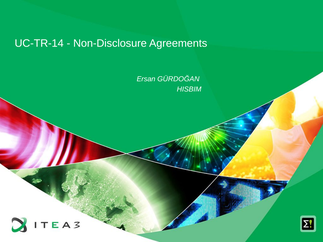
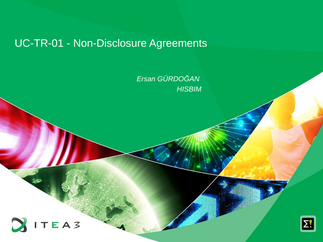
UC-TR-14: UC-TR-14 -> UC-TR-01 (39, 43)
